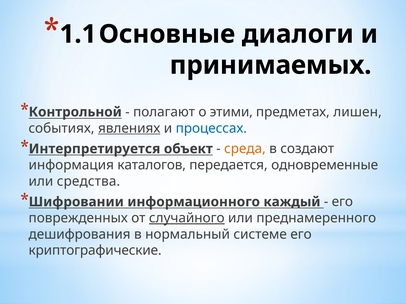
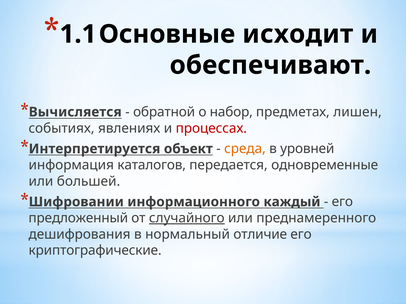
диалоги: диалоги -> исходит (298, 34)
принимаемых: принимаемых -> обеспечивают (270, 65)
Контрольной: Контрольной -> Вычисляется (75, 112)
полагают: полагают -> обратной (164, 112)
этими: этими -> набор (231, 112)
явлениях underline: present -> none (129, 128)
процессах colour: blue -> red (211, 128)
создают: создают -> уровней (307, 149)
средства: средства -> большей (89, 182)
поврежденных: поврежденных -> предложенный (78, 218)
системе: системе -> отличие (260, 235)
